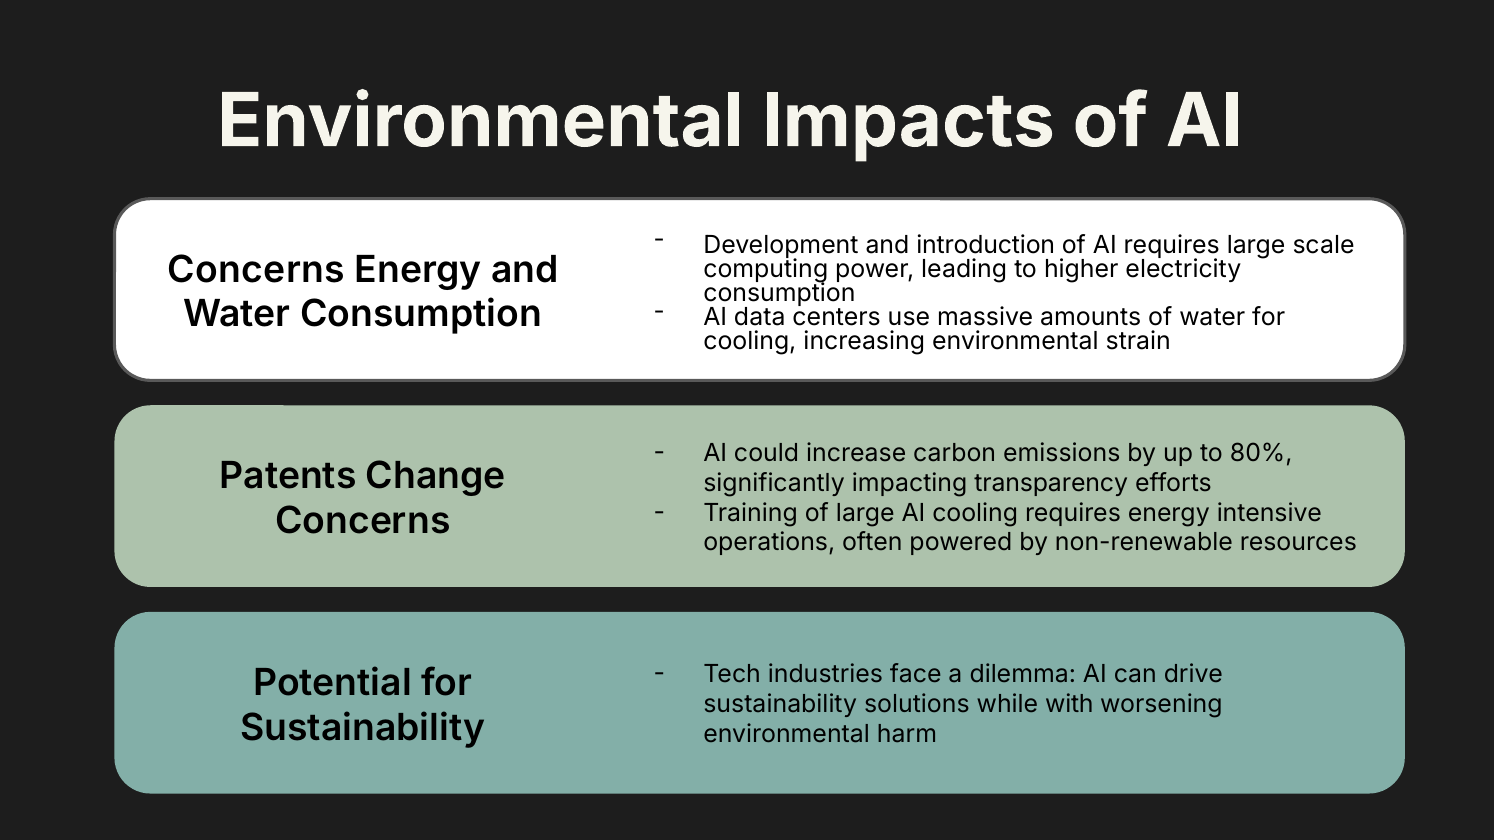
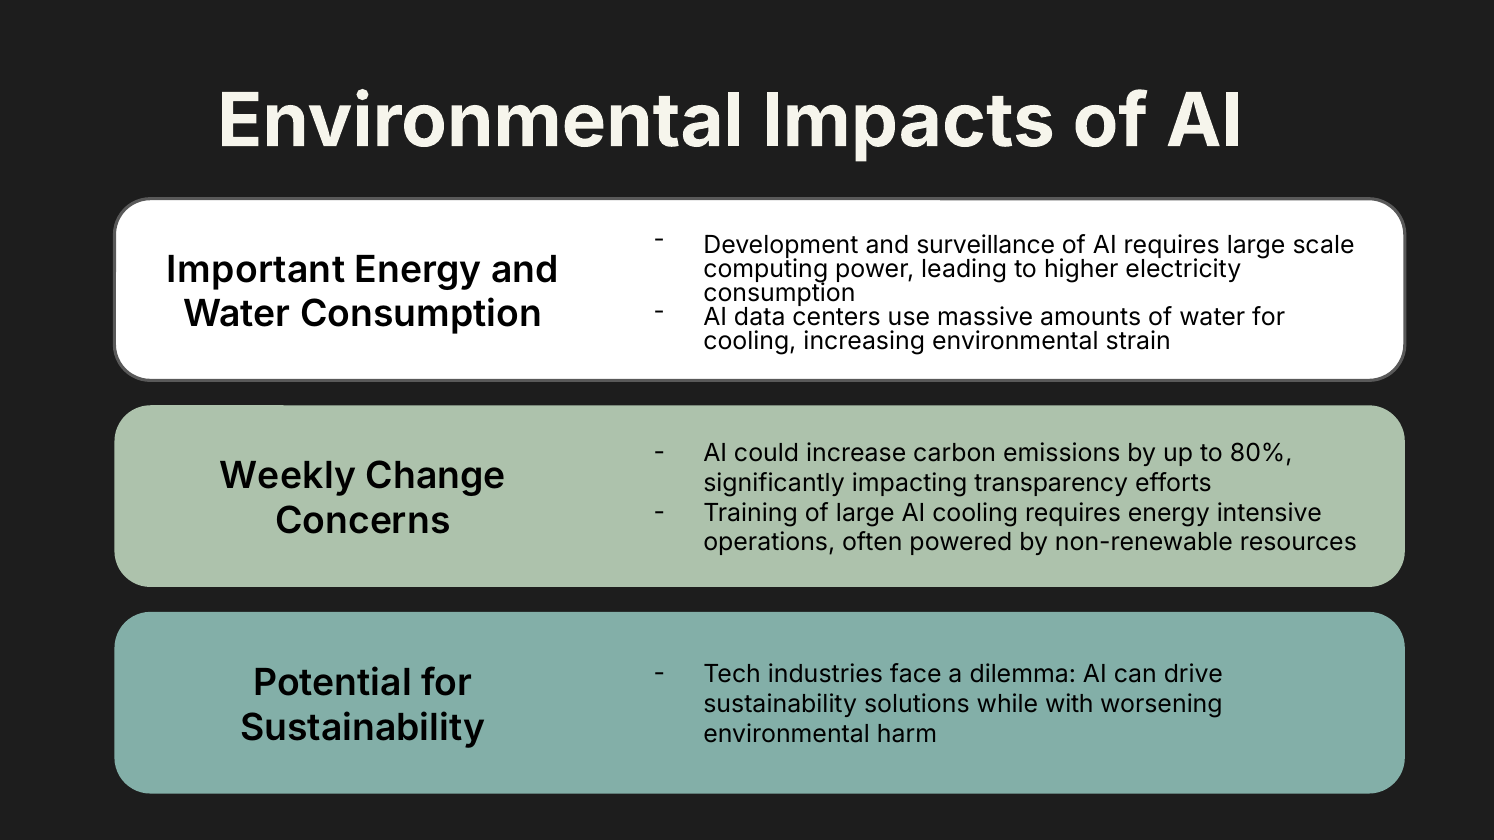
introduction: introduction -> surveillance (986, 246)
Concerns: Concerns -> Important (256, 270)
Patents: Patents -> Weekly (288, 477)
